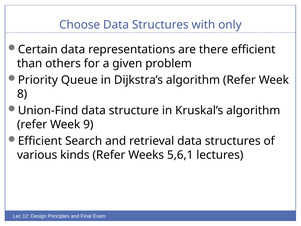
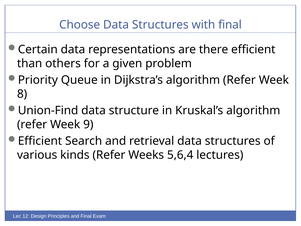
with only: only -> final (230, 25)
5,6,1: 5,6,1 -> 5,6,4 (180, 155)
